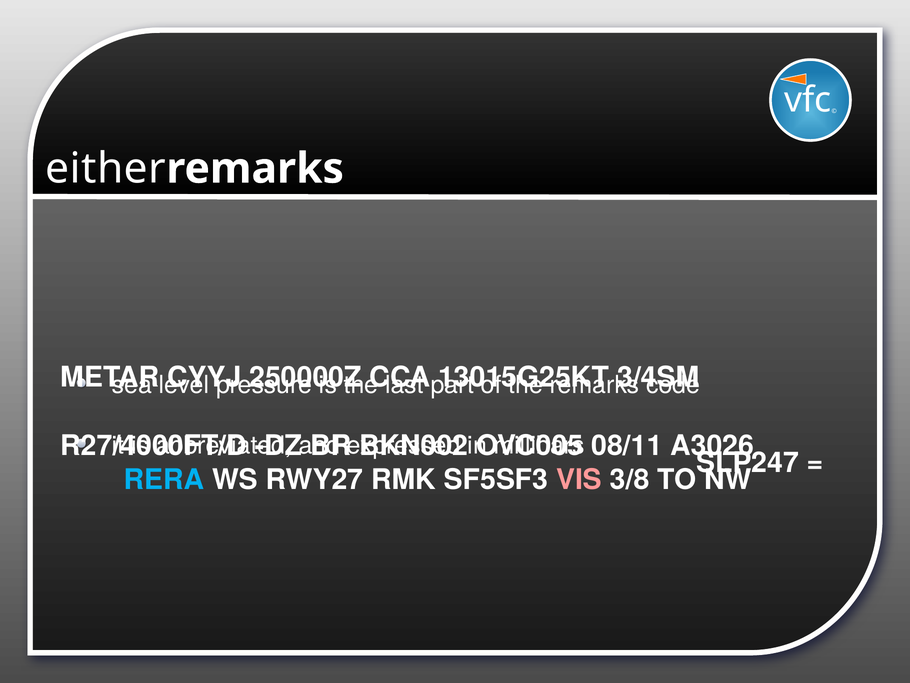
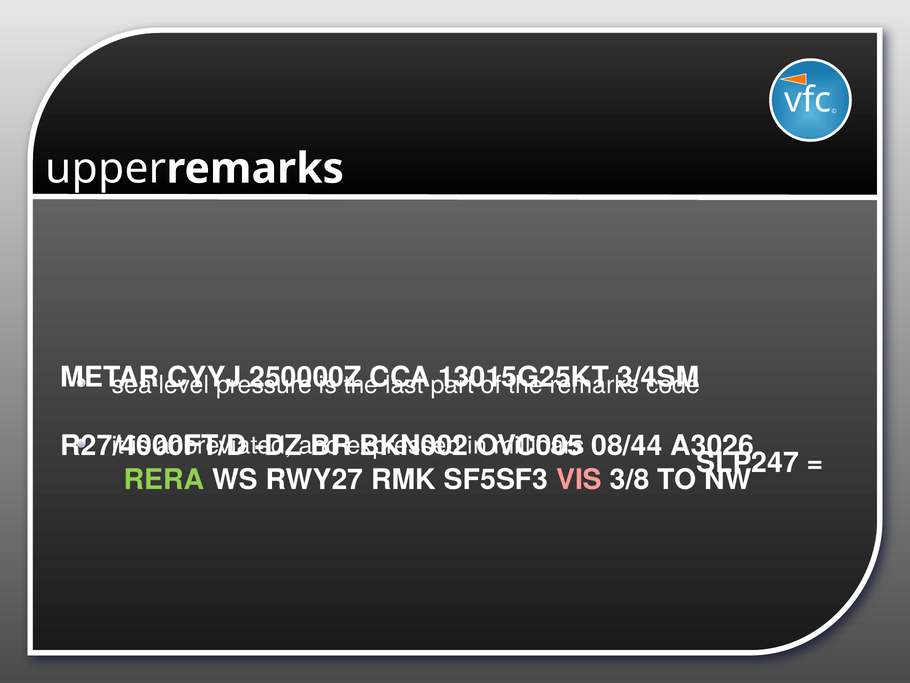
either: either -> upper (106, 169)
08/11: 08/11 -> 08/44 (627, 446)
RERA colour: light blue -> light green (164, 480)
